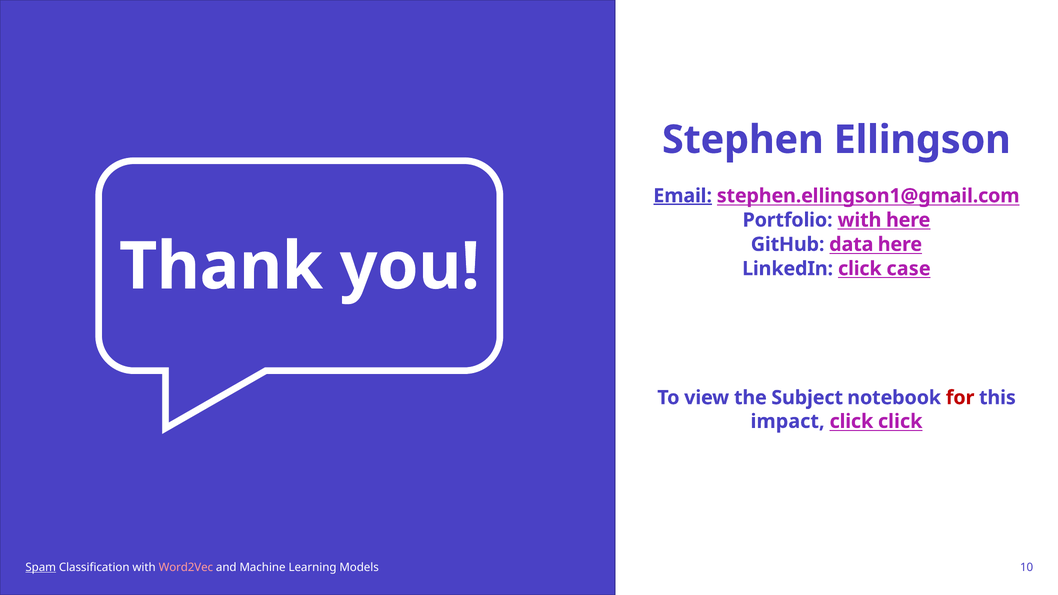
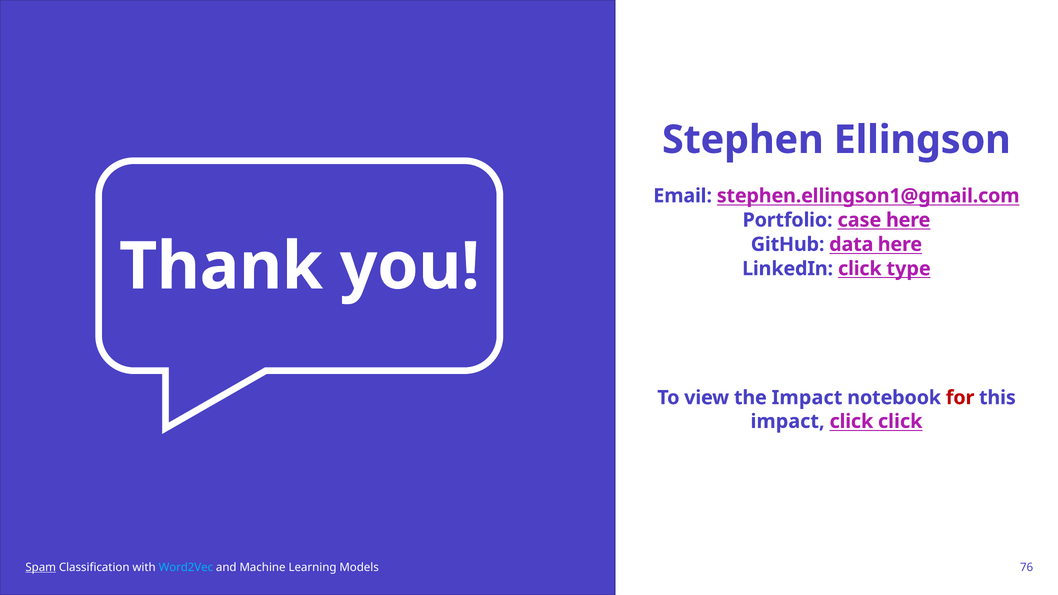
Email underline: present -> none (683, 196)
Portfolio with: with -> case (859, 220)
case: case -> type (909, 269)
the Subject: Subject -> Impact (807, 398)
Word2Vec colour: pink -> light blue (186, 567)
10: 10 -> 76 (1027, 567)
